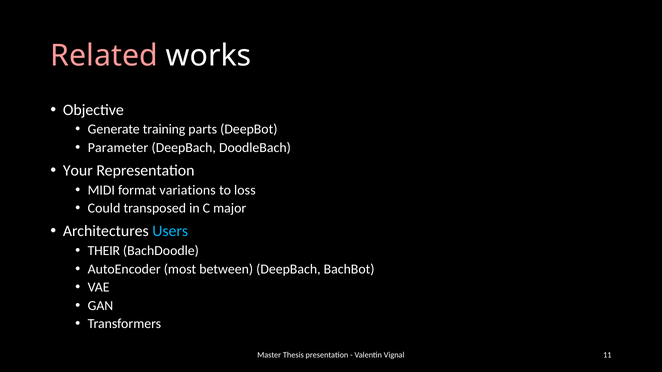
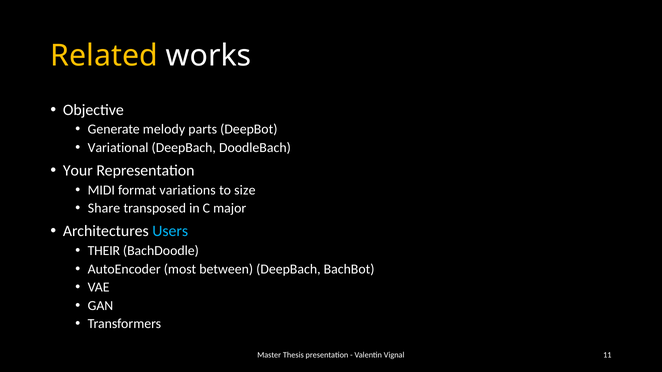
Related colour: pink -> yellow (104, 56)
training: training -> melody (164, 130)
Parameter: Parameter -> Variational (118, 148)
loss: loss -> size (245, 190)
Could: Could -> Share (104, 209)
